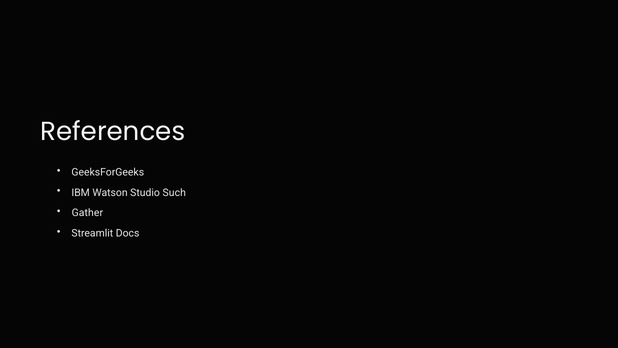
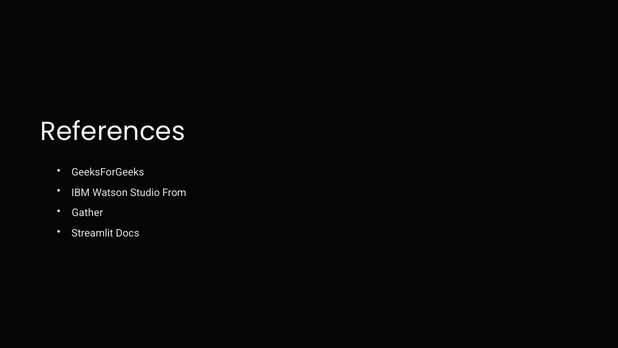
Such: Such -> From (174, 192)
